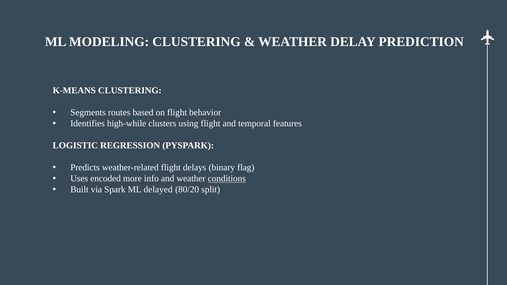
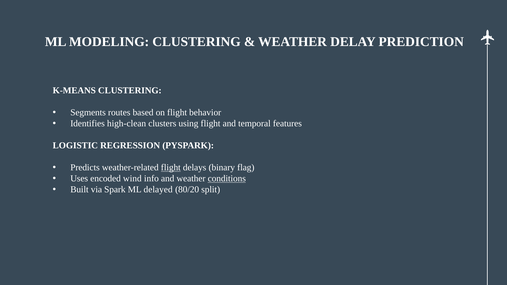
high-while: high-while -> high-clean (127, 124)
flight underline: none -> present (171, 168)
more: more -> wind (132, 179)
